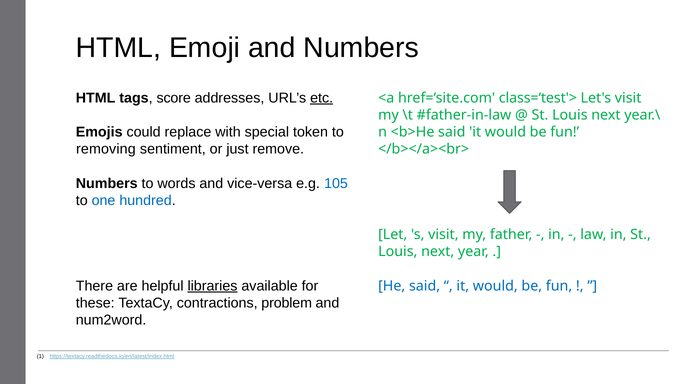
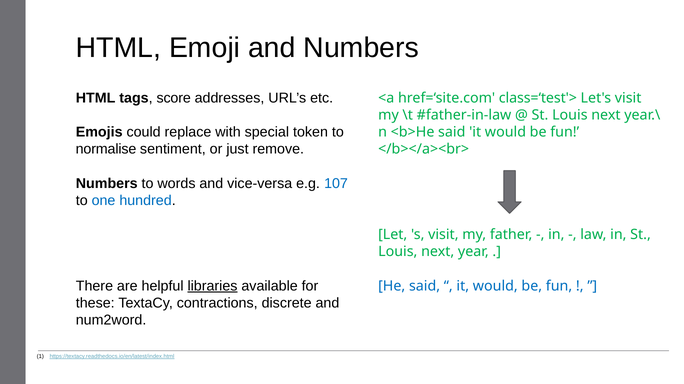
etc underline: present -> none (322, 98)
removing: removing -> normalise (106, 150)
105: 105 -> 107 (336, 184)
problem: problem -> discrete (287, 304)
